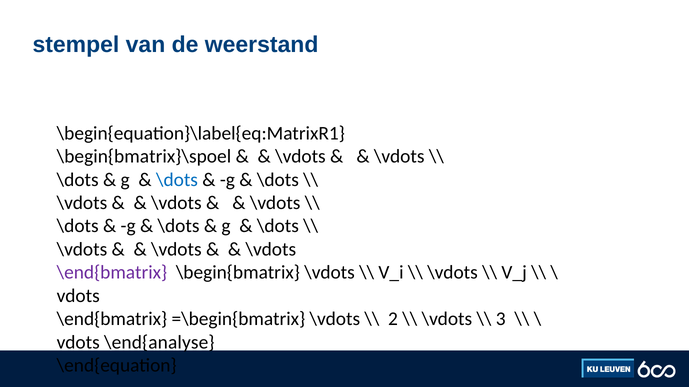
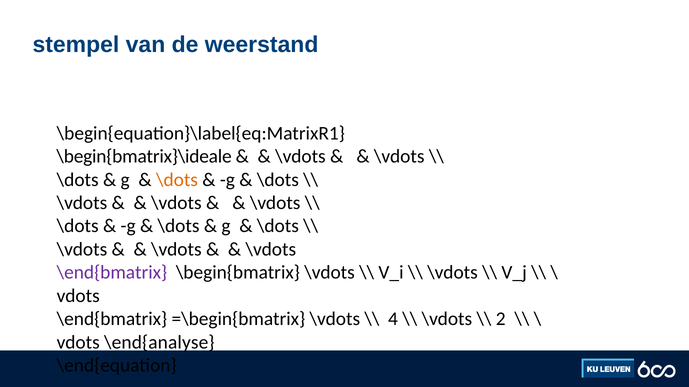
\begin{bmatrix}\spoel: \begin{bmatrix}\spoel -> \begin{bmatrix}\ideale (144, 157)
\dots colour: blue -> orange (177, 180)
2: 2 -> 4 (393, 320)
3: 3 -> 2 (501, 320)
